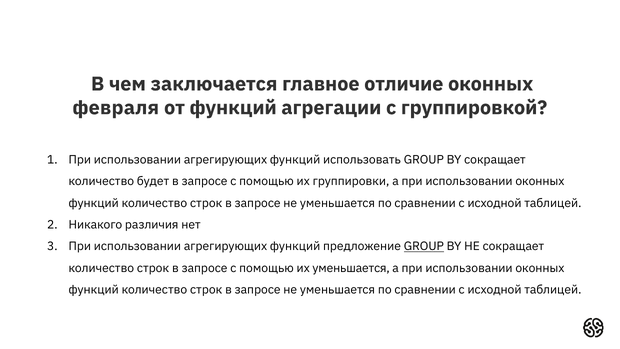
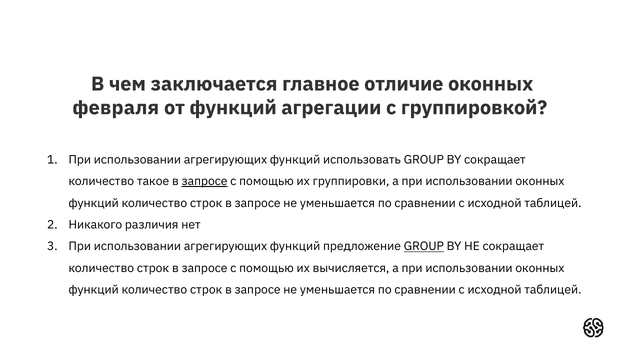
будет: будет -> такое (153, 181)
запросе underline: none -> present (205, 181)
их уменьшается: уменьшается -> вычисляется (351, 268)
